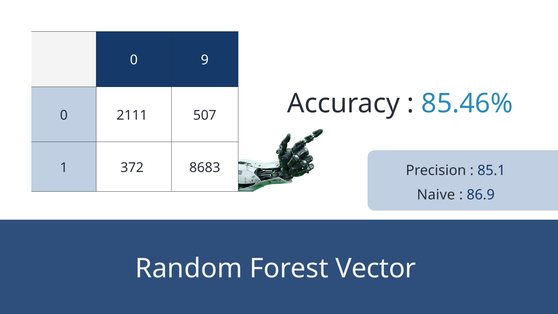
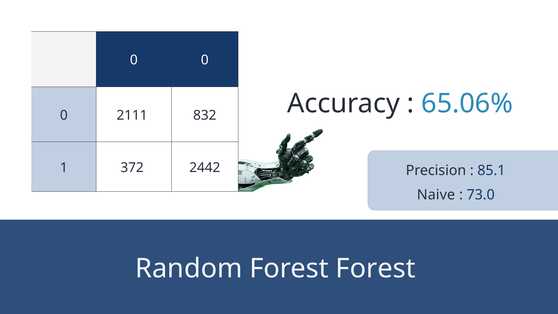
9: 9 -> 0 (205, 60)
85.46%: 85.46% -> 65.06% (467, 104)
507: 507 -> 832 (205, 115)
8683: 8683 -> 2442 (205, 168)
86.9: 86.9 -> 73.0 (481, 195)
Forest Vector: Vector -> Forest (376, 269)
